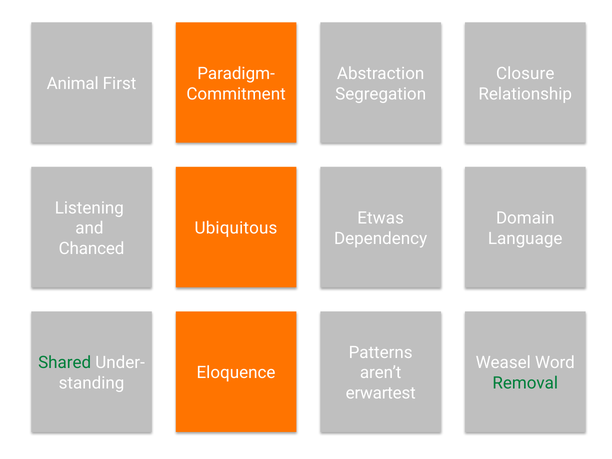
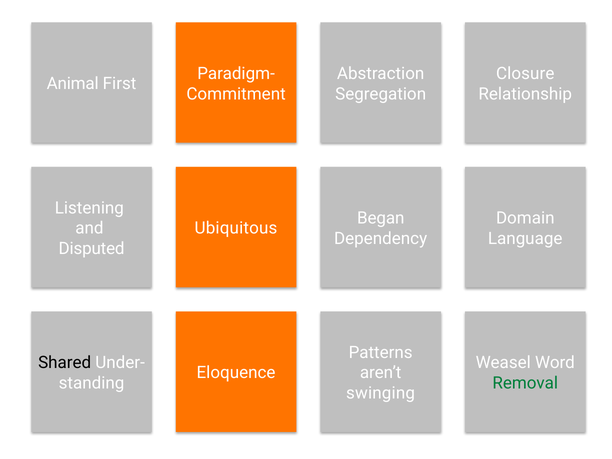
Etwas: Etwas -> Began (381, 218)
Chanced: Chanced -> Disputed (92, 249)
Shared colour: green -> black (65, 363)
erwartest: erwartest -> swinging (381, 393)
